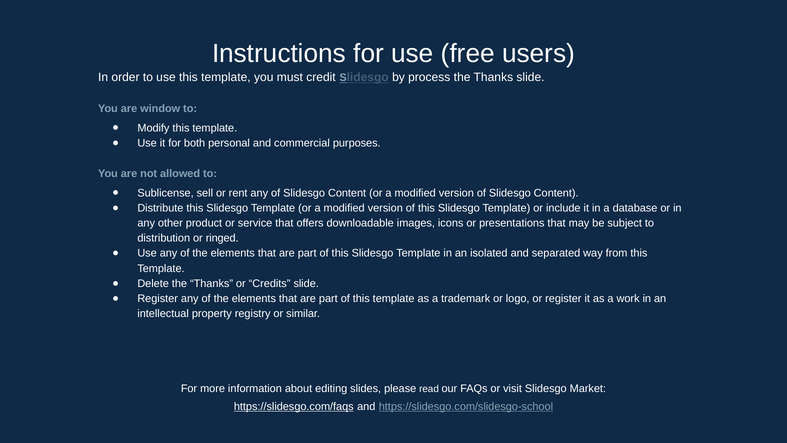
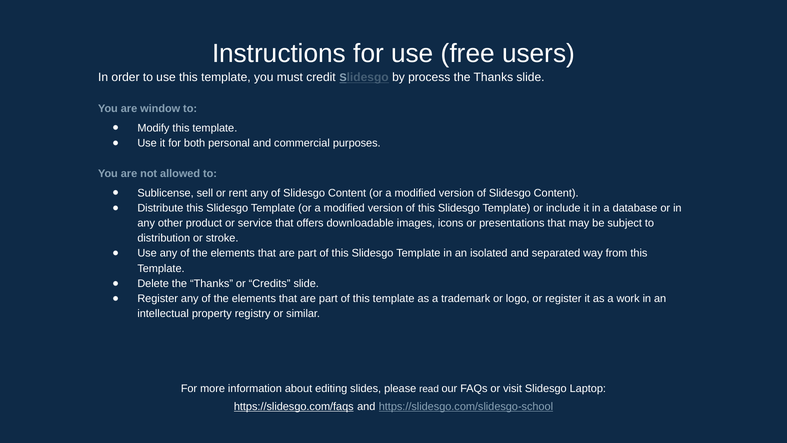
ringed: ringed -> stroke (222, 238)
Market: Market -> Laptop (588, 388)
